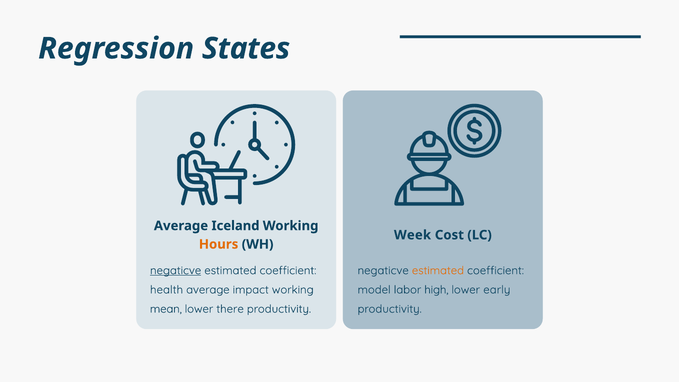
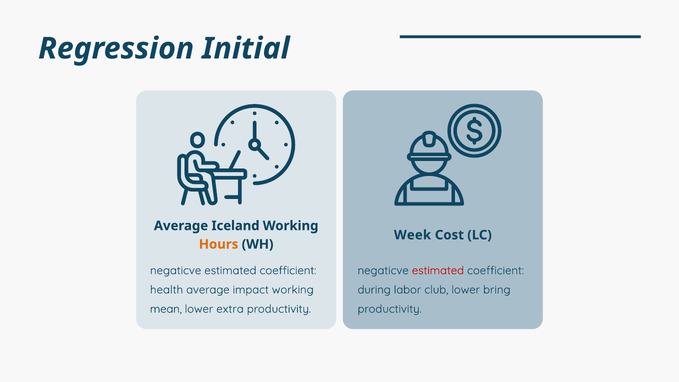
States: States -> Initial (246, 49)
negaticve underline: present -> none (176, 270)
estimated colour: orange -> red (438, 270)
model: model -> during (374, 290)
high: high -> club (436, 290)
early: early -> bring (497, 290)
there: there -> extra (230, 309)
